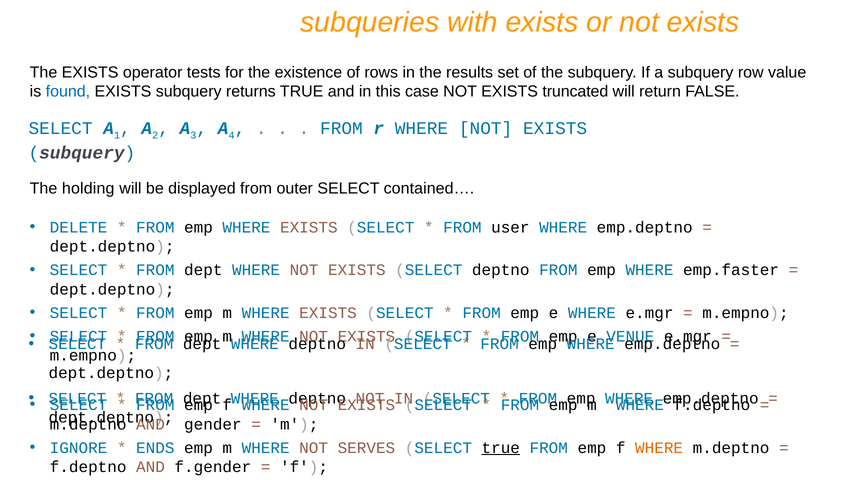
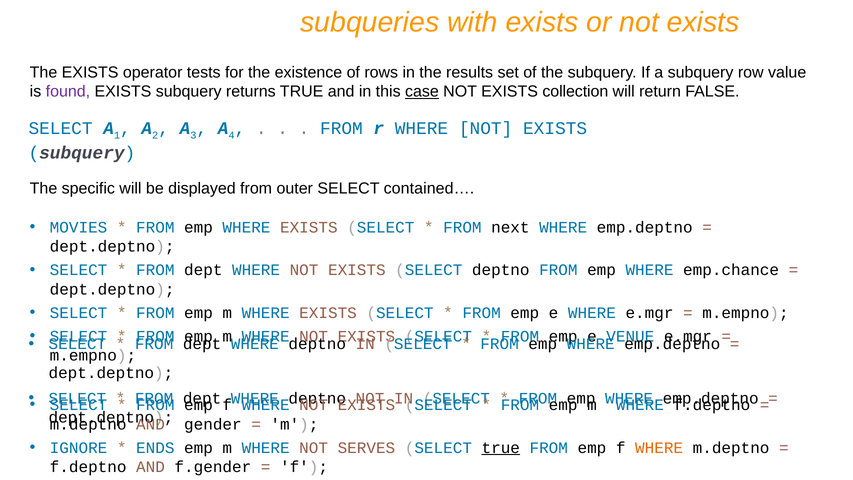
found colour: blue -> purple (68, 92)
case underline: none -> present (422, 92)
truncated: truncated -> collection (575, 92)
holding: holding -> specific (88, 188)
DELETE: DELETE -> MOVIES (79, 227)
user: user -> next (510, 227)
emp.faster: emp.faster -> emp.chance (731, 270)
